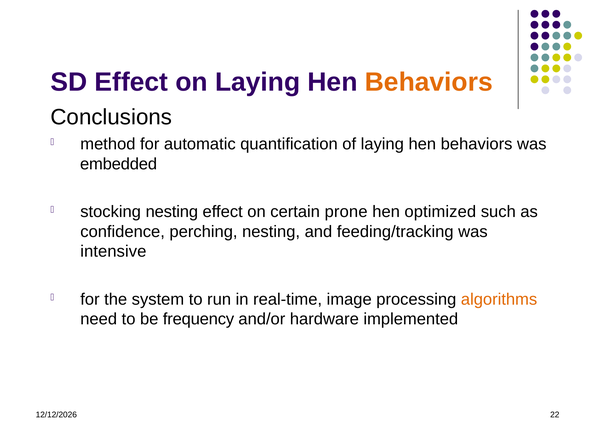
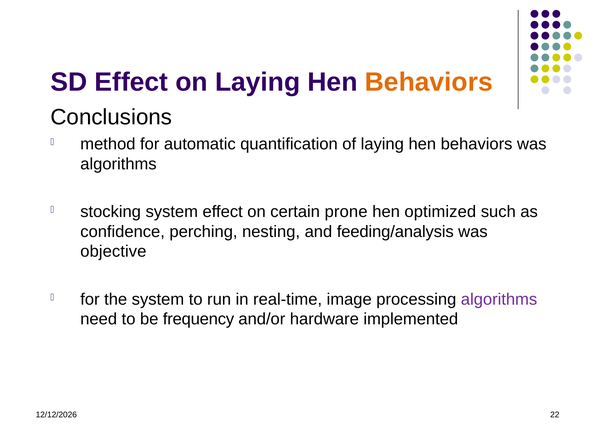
embedded: embedded -> algorithms (118, 164)
stocking nesting: nesting -> system (172, 212)
feeding/tracking: feeding/tracking -> feeding/analysis (395, 232)
intensive: intensive -> objective (113, 252)
algorithms colour: orange -> purple (499, 300)
